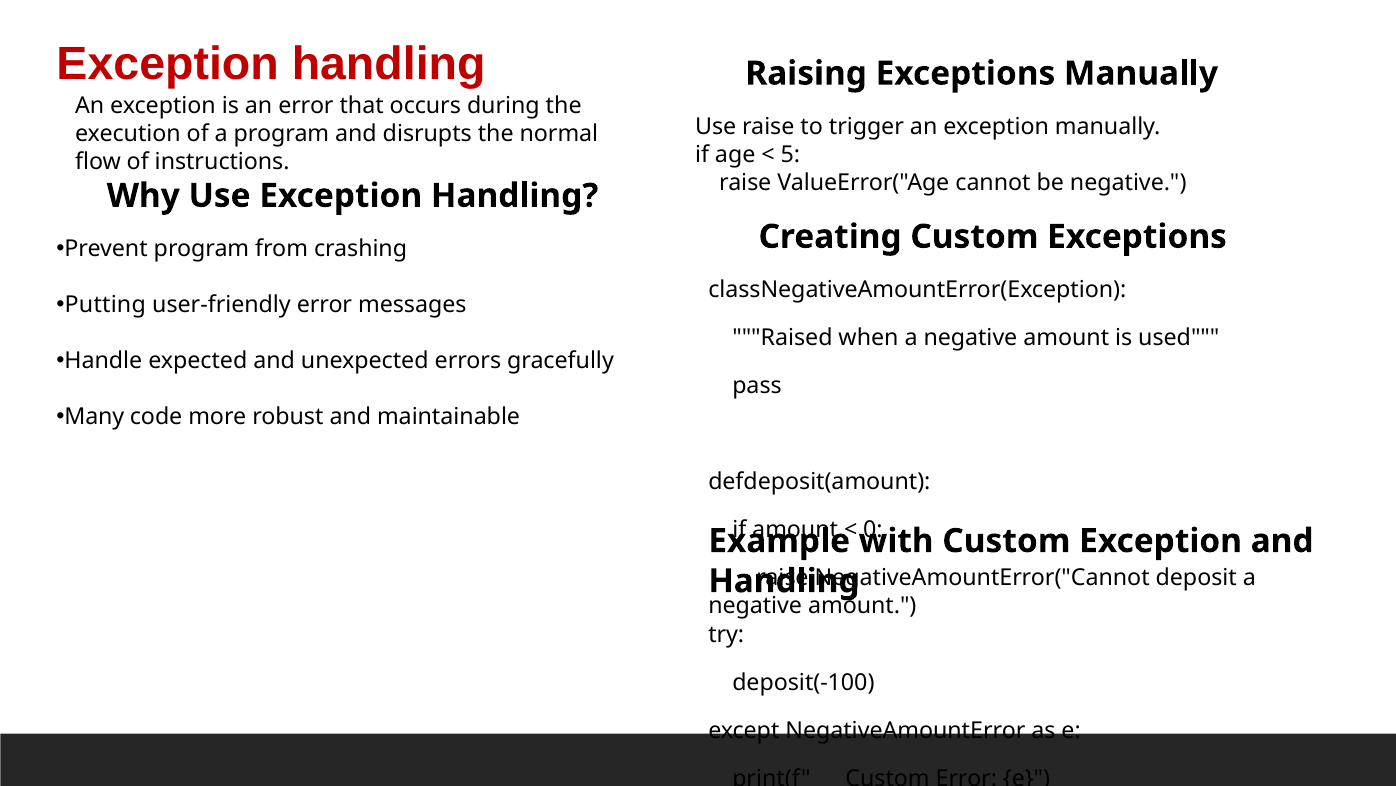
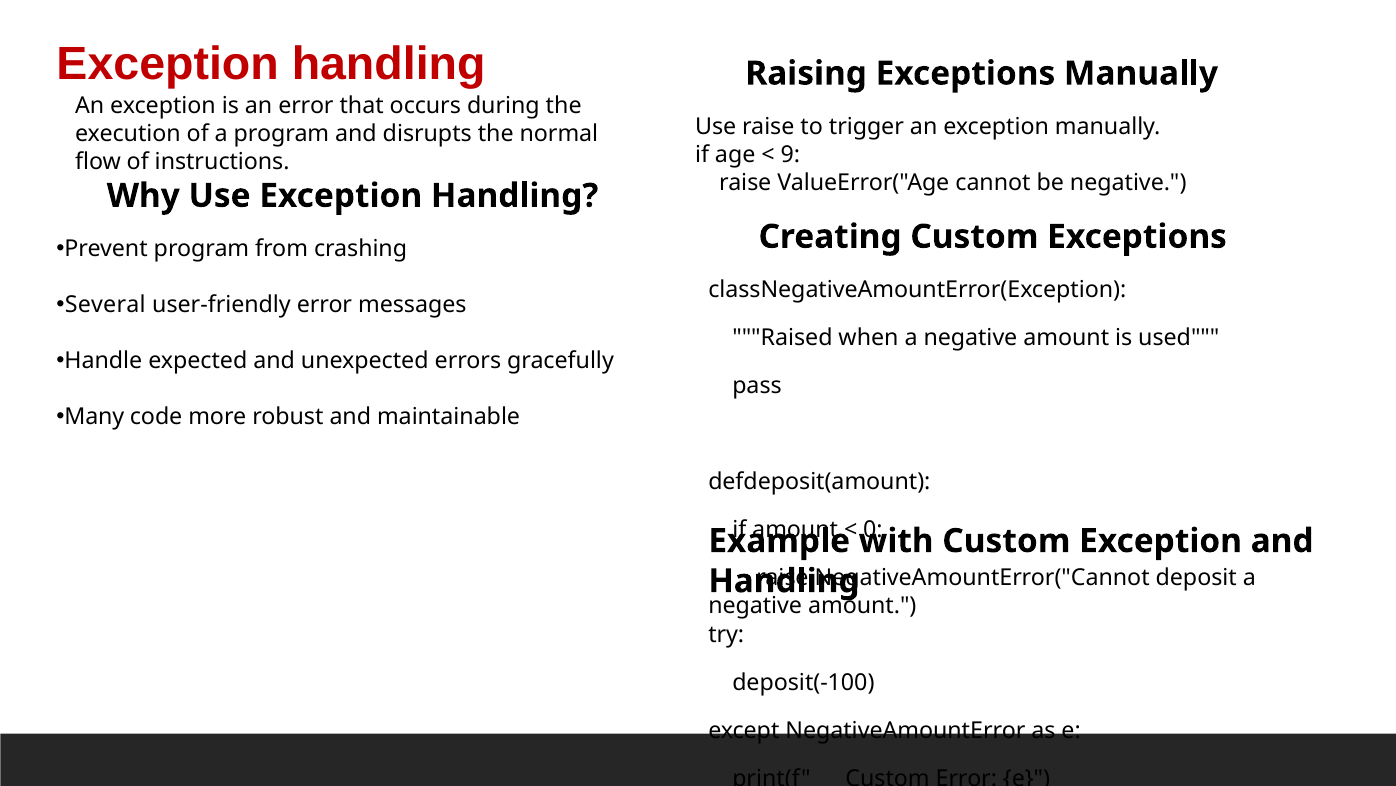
5: 5 -> 9 (790, 155)
Putting: Putting -> Several (105, 305)
